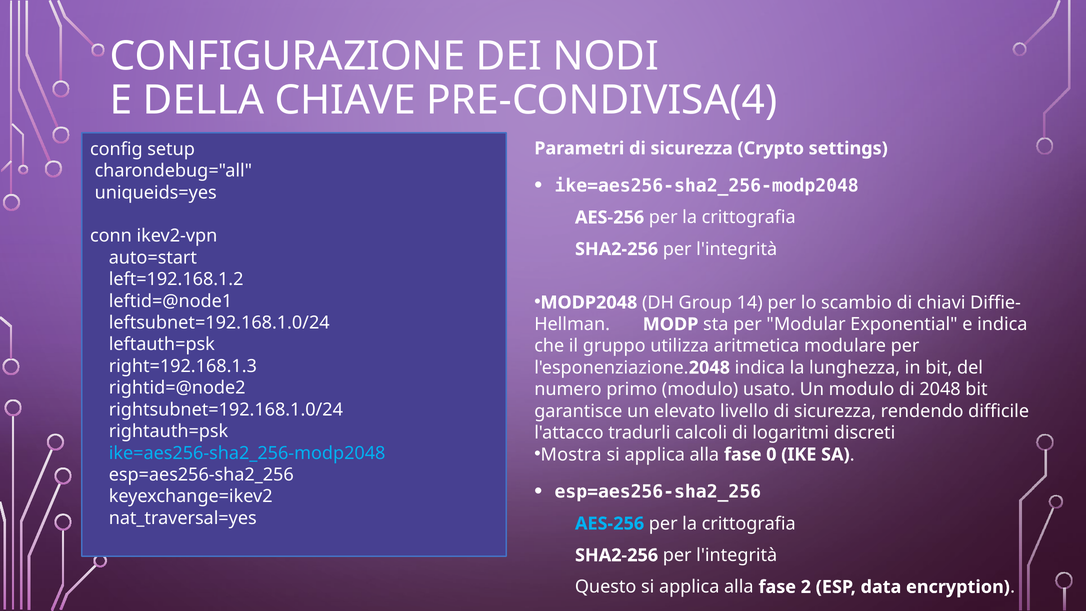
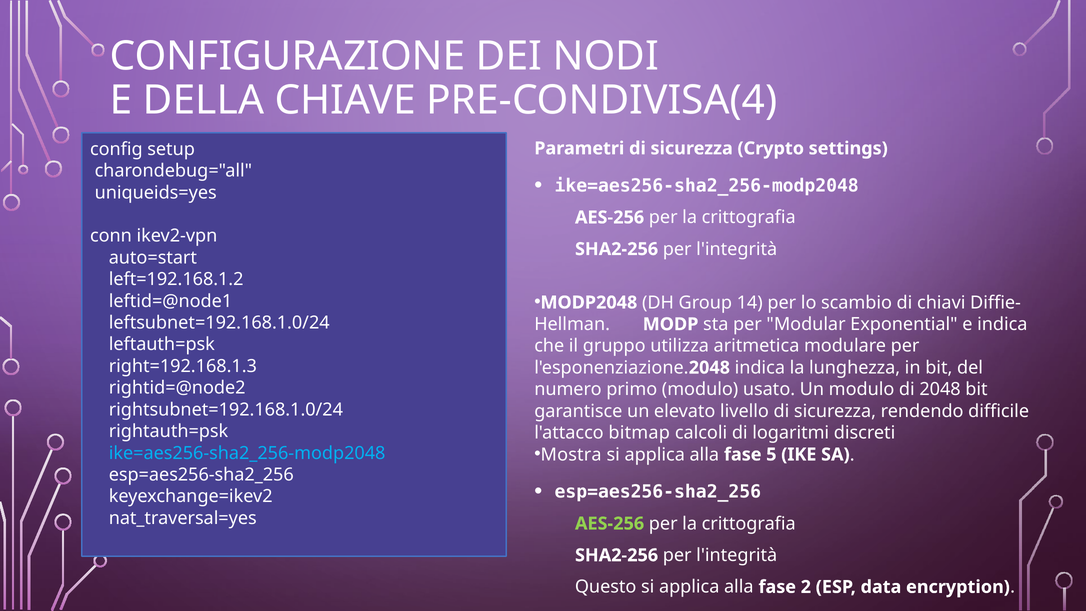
tradurli: tradurli -> bitmap (639, 433)
0: 0 -> 5 (771, 454)
AES-256 colour: light blue -> light green (610, 523)
